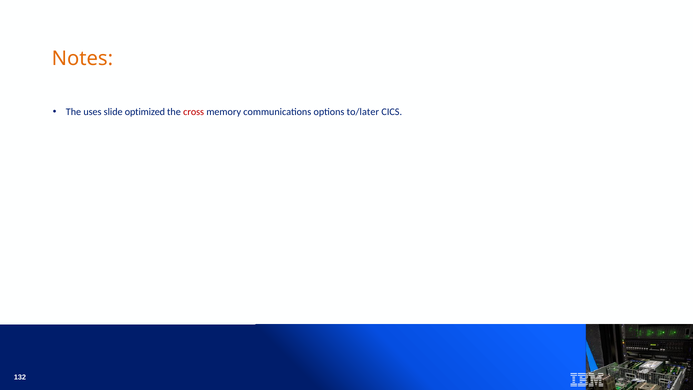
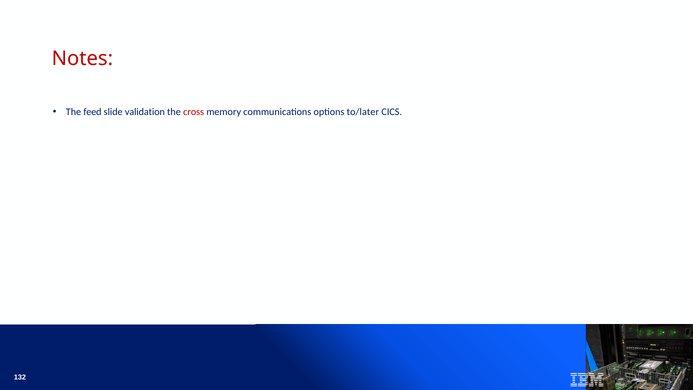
Notes colour: orange -> red (82, 58)
uses: uses -> feed (92, 112)
optimized: optimized -> validation (145, 112)
